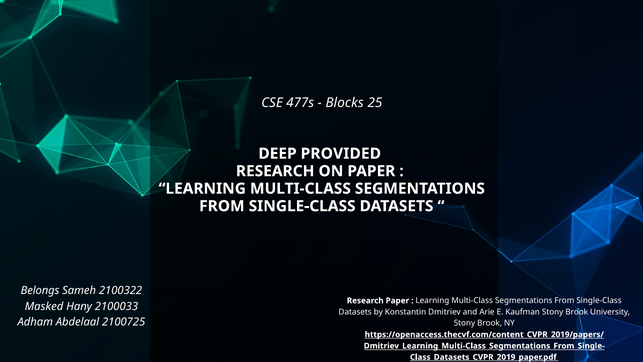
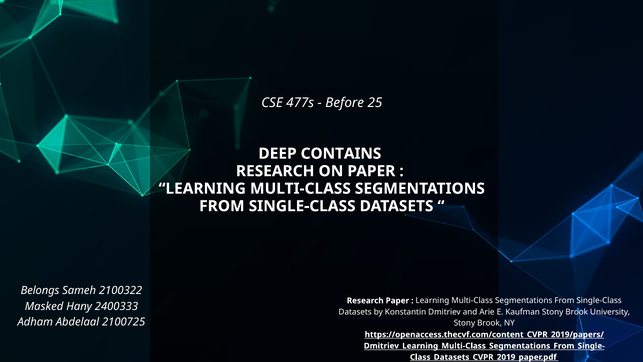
Blocks: Blocks -> Before (345, 103)
PROVIDED: PROVIDED -> CONTAINS (341, 154)
2100033: 2100033 -> 2400333 (116, 306)
